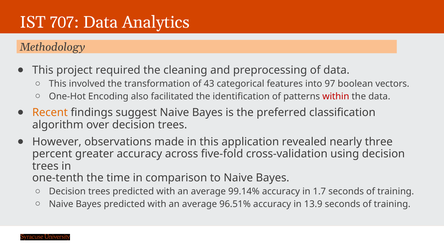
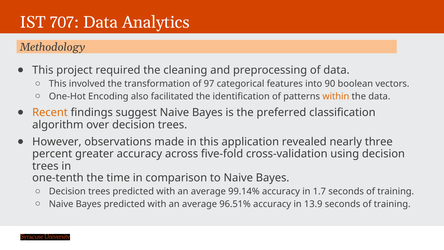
43: 43 -> 97 (209, 84)
97: 97 -> 90 (330, 84)
within colour: red -> orange (336, 96)
